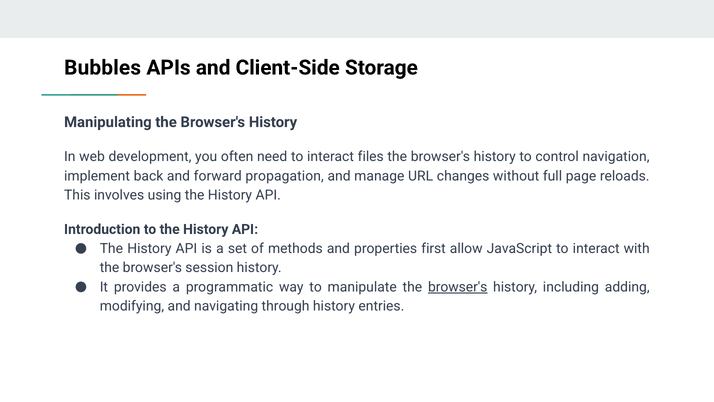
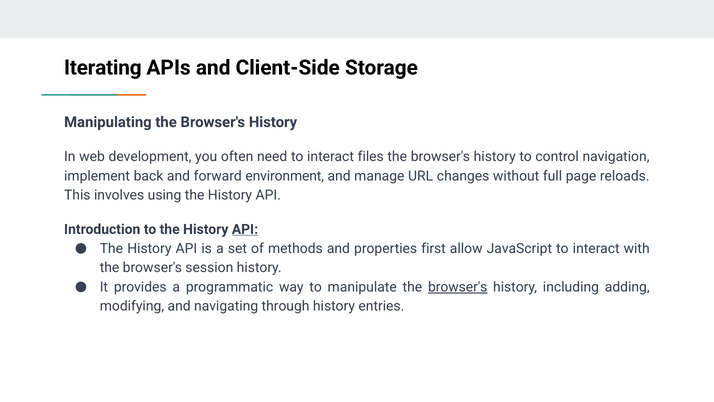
Bubbles: Bubbles -> Iterating (103, 68)
propagation: propagation -> environment (285, 176)
API underline: none -> present (245, 229)
